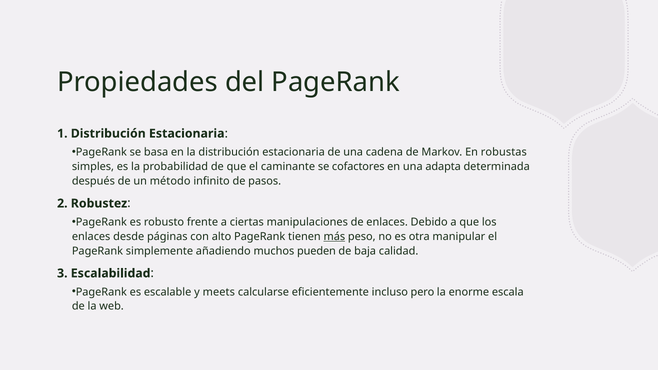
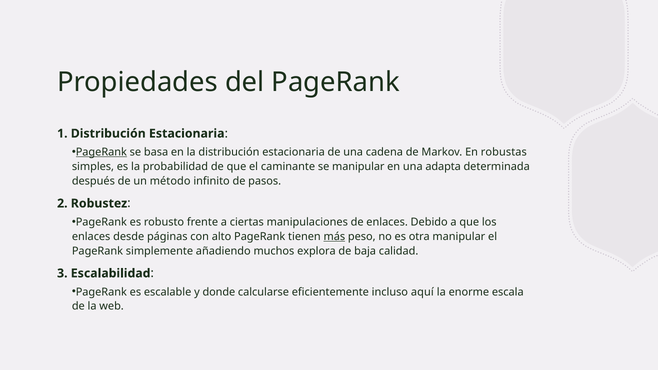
PageRank underline: none -> present (101, 152)
se cofactores: cofactores -> manipular (358, 167)
pueden: pueden -> explora (316, 251)
meets: meets -> donde (219, 292)
pero: pero -> aquí (422, 292)
